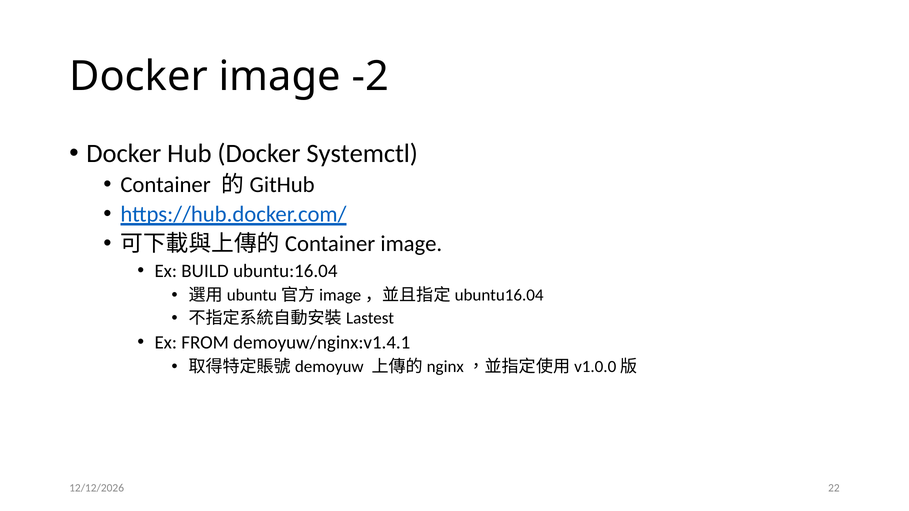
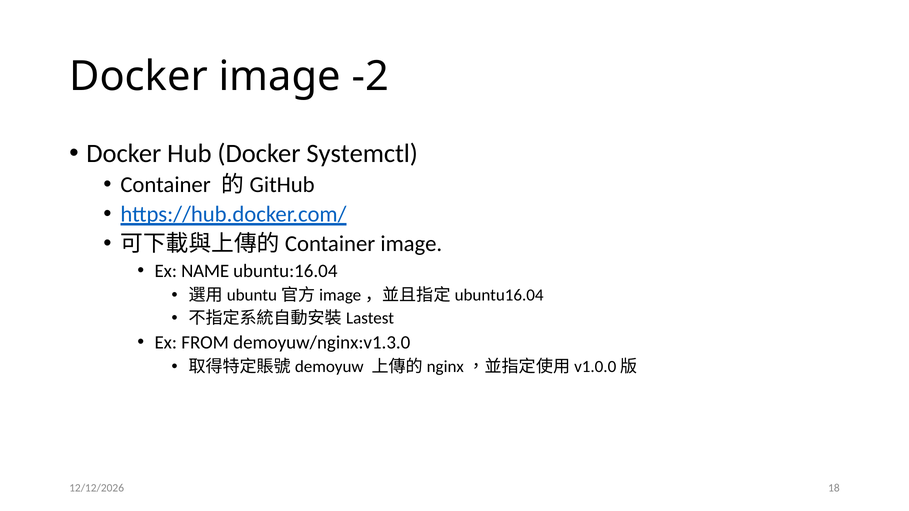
BUILD: BUILD -> NAME (205, 271)
demoyuw/nginx:v1.4.1: demoyuw/nginx:v1.4.1 -> demoyuw/nginx:v1.3.0 (322, 343)
22: 22 -> 18 (834, 488)
